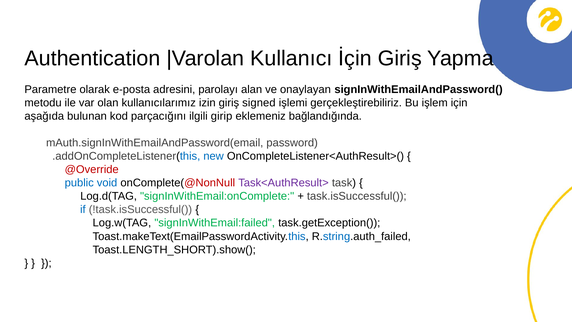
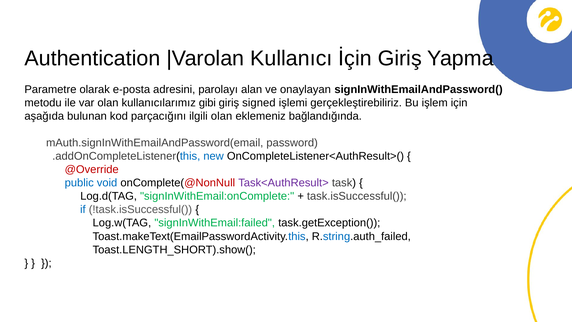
izin: izin -> gibi (207, 103)
ilgili girip: girip -> olan (222, 116)
